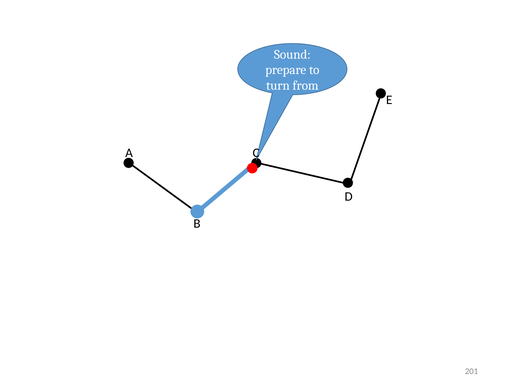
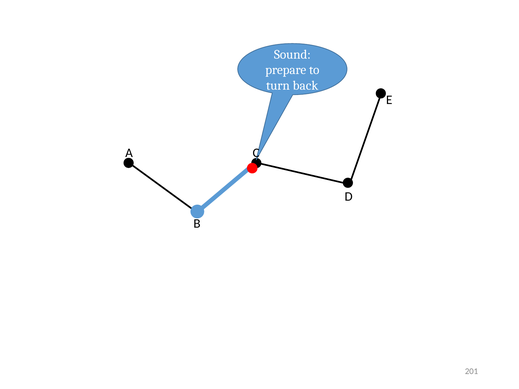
from: from -> back (305, 86)
